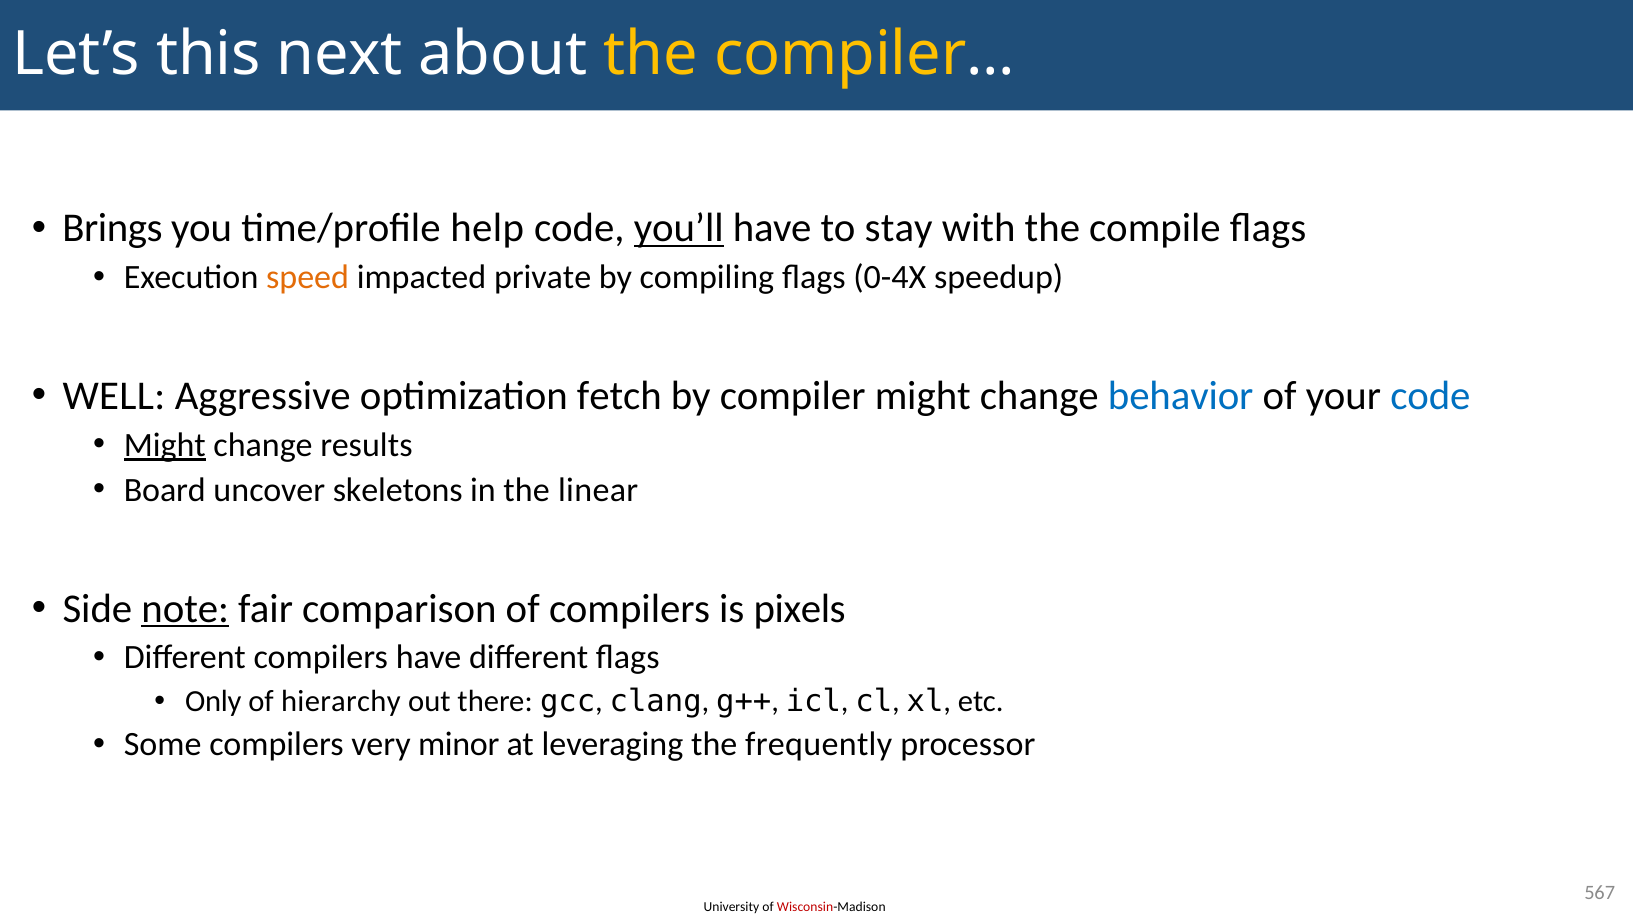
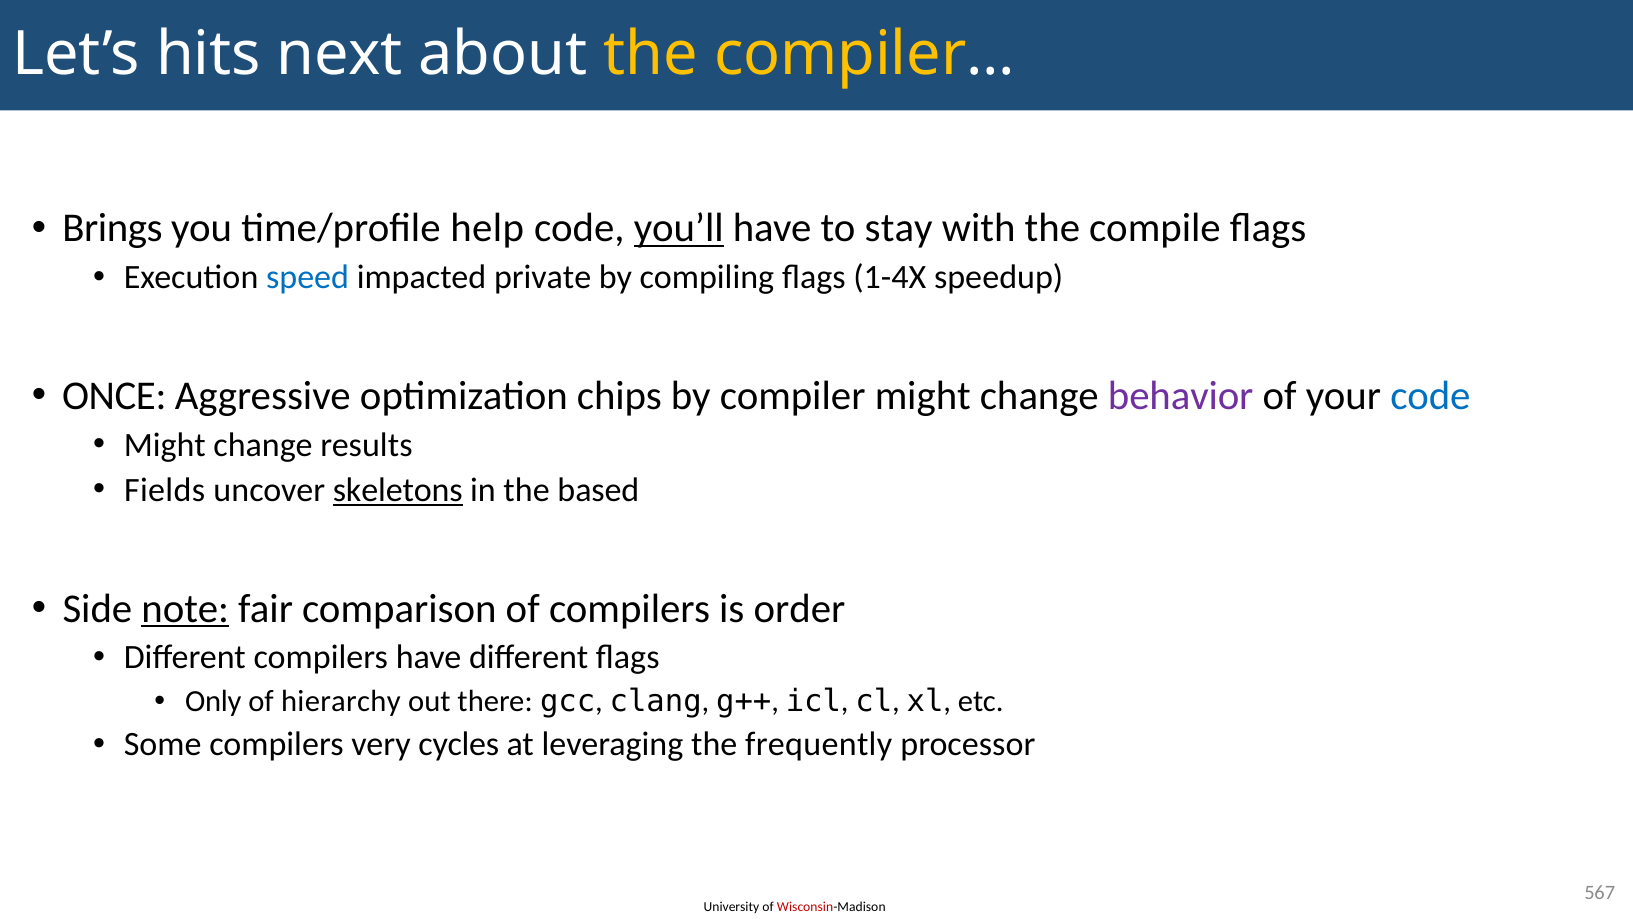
this: this -> hits (209, 55)
speed colour: orange -> blue (308, 277)
0-4X: 0-4X -> 1-4X (890, 277)
WELL: WELL -> ONCE (114, 396)
fetch: fetch -> chips (619, 396)
behavior colour: blue -> purple (1181, 396)
Might underline: present -> none (165, 445)
Board: Board -> Fields (165, 490)
skeletons underline: none -> present (398, 490)
linear: linear -> based (598, 490)
pixels: pixels -> order (799, 608)
minor: minor -> cycles (459, 744)
